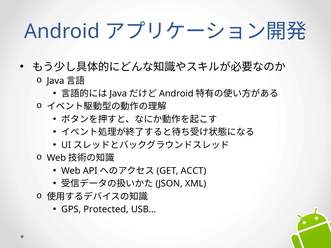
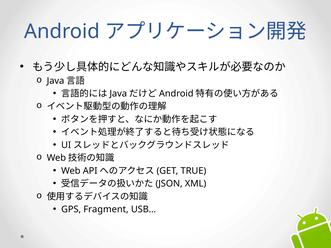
ACCT: ACCT -> TRUE (193, 171)
Protected: Protected -> Fragment (106, 210)
